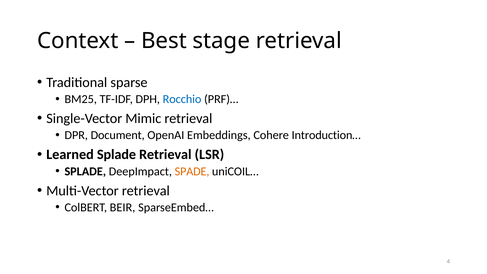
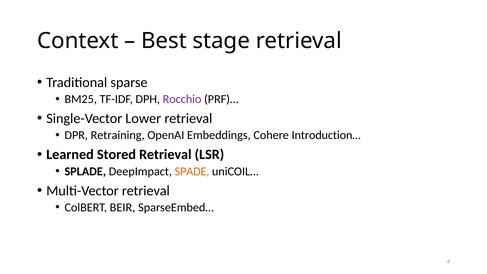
Rocchio colour: blue -> purple (182, 99)
Mimic: Mimic -> Lower (143, 118)
Document: Document -> Retraining (118, 135)
Learned Splade: Splade -> Stored (116, 155)
